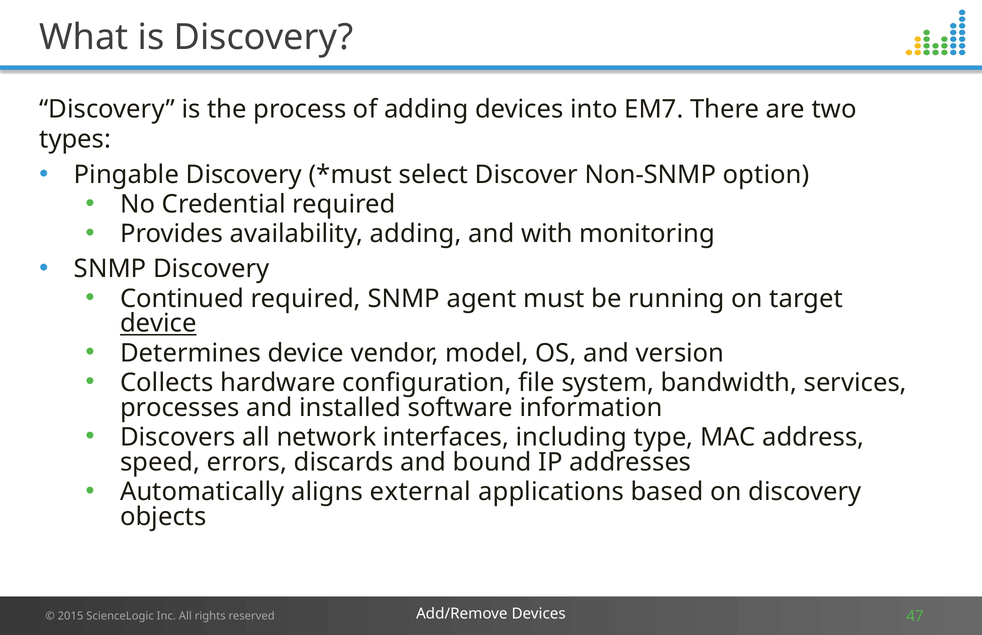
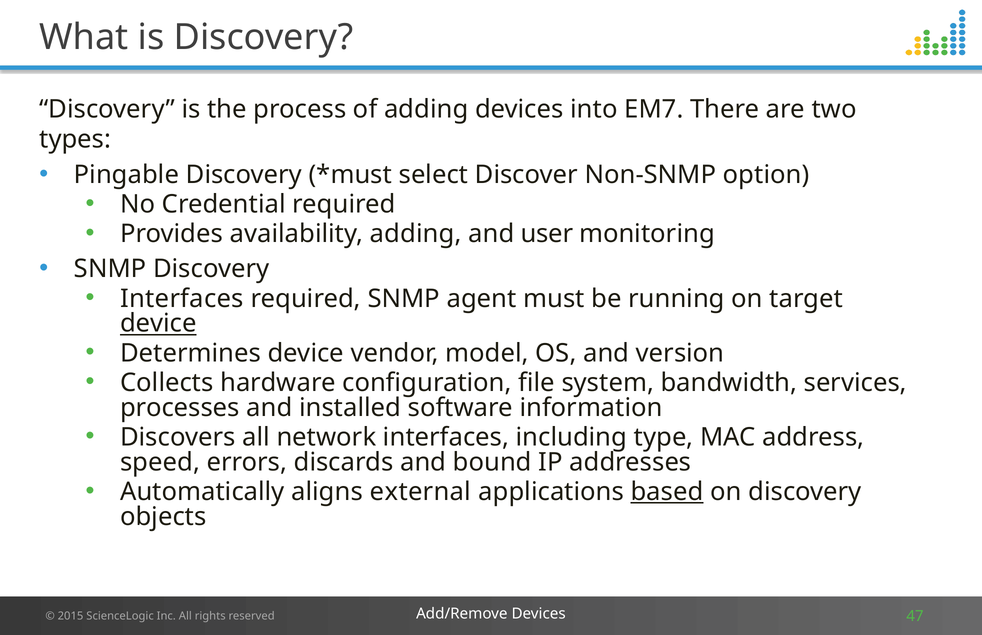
with: with -> user (547, 234)
Continued: Continued -> Interfaces (182, 299)
based underline: none -> present (667, 492)
